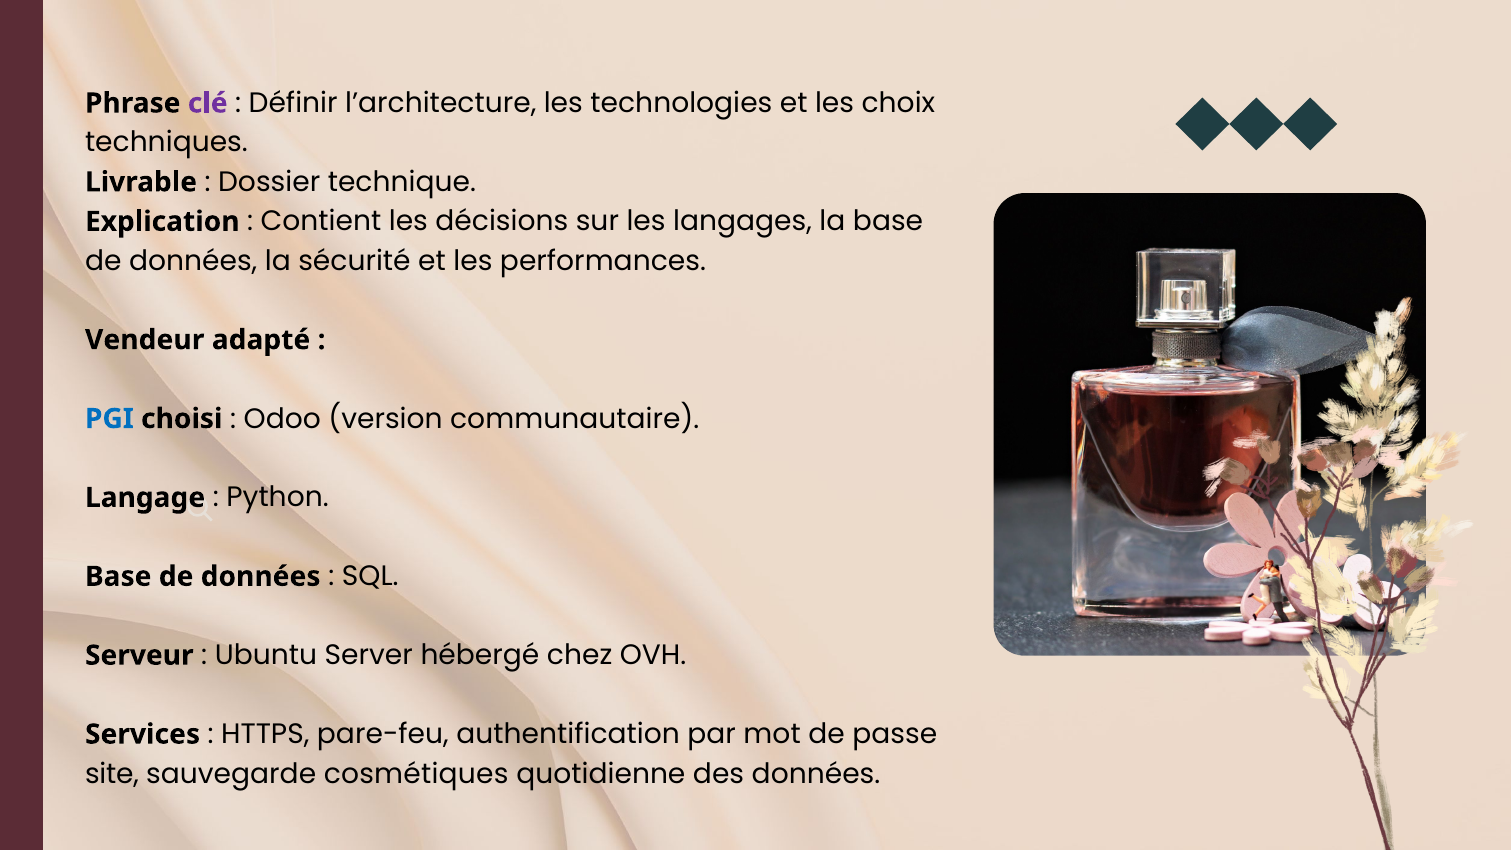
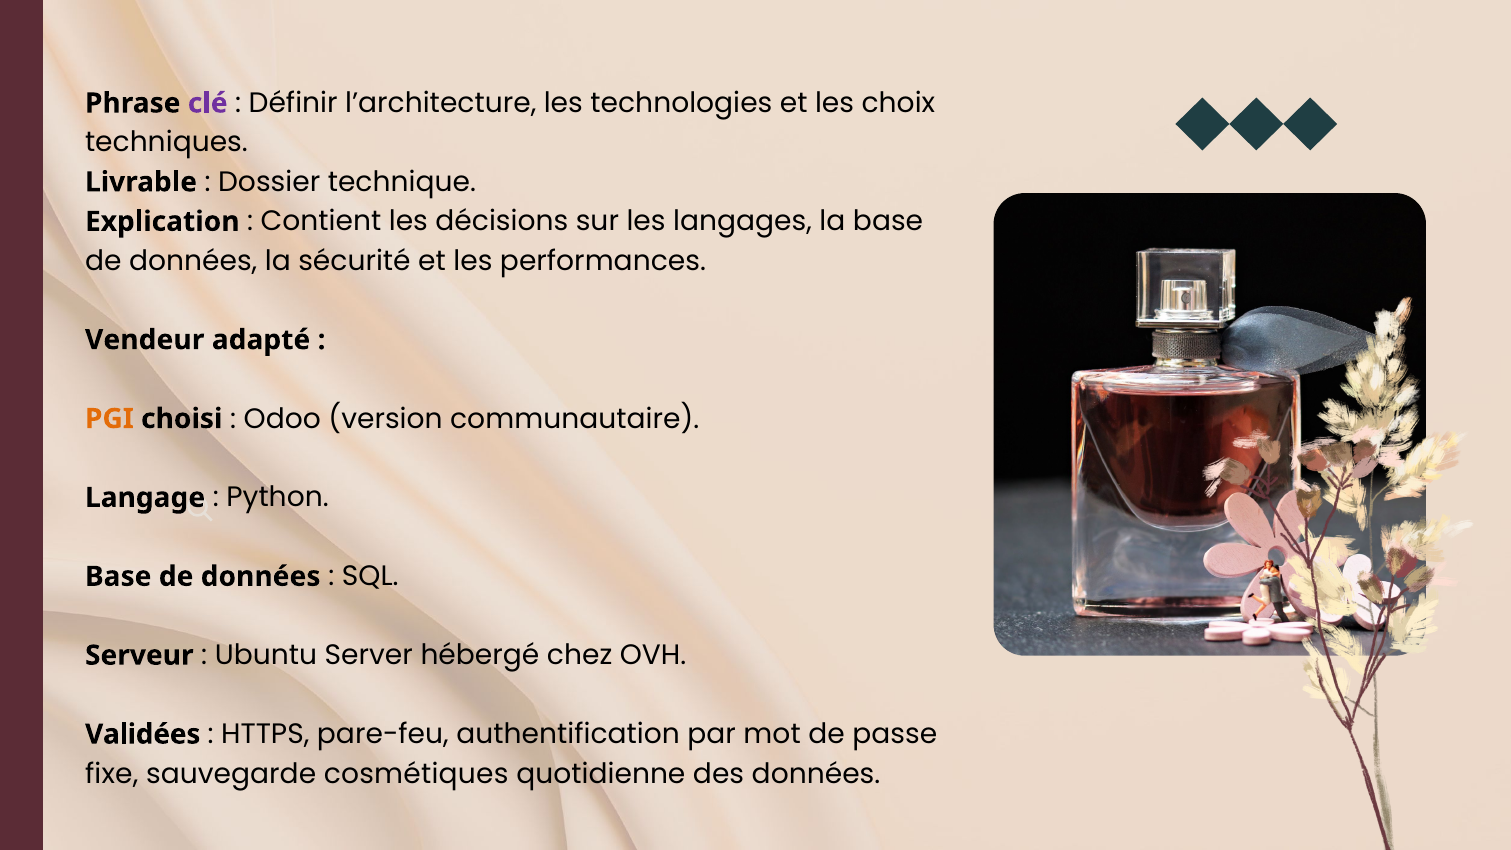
PGI colour: blue -> orange (109, 419)
Services: Services -> Validées (143, 734)
site: site -> fixe (112, 774)
